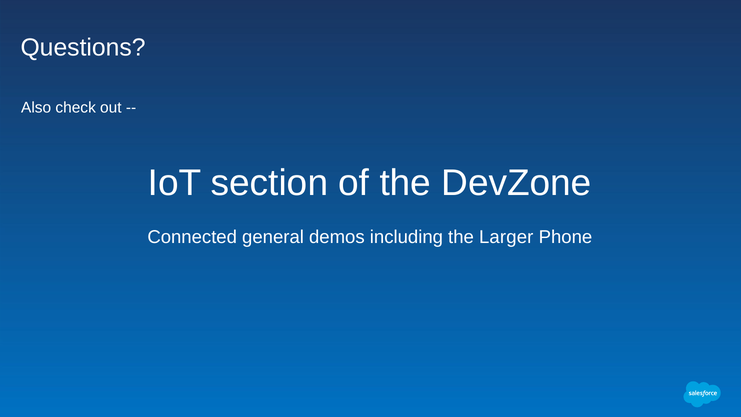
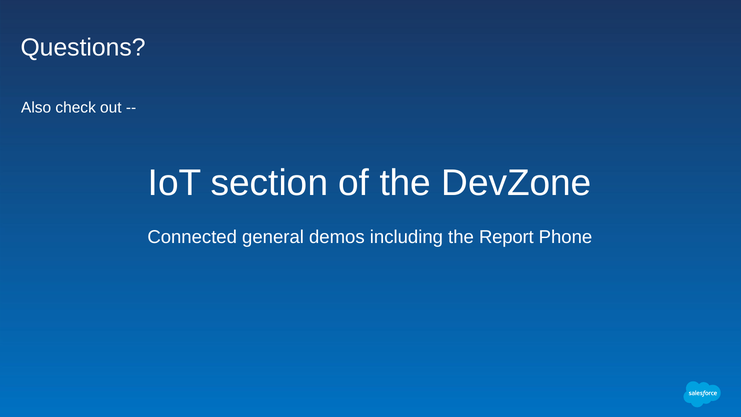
Larger: Larger -> Report (506, 237)
